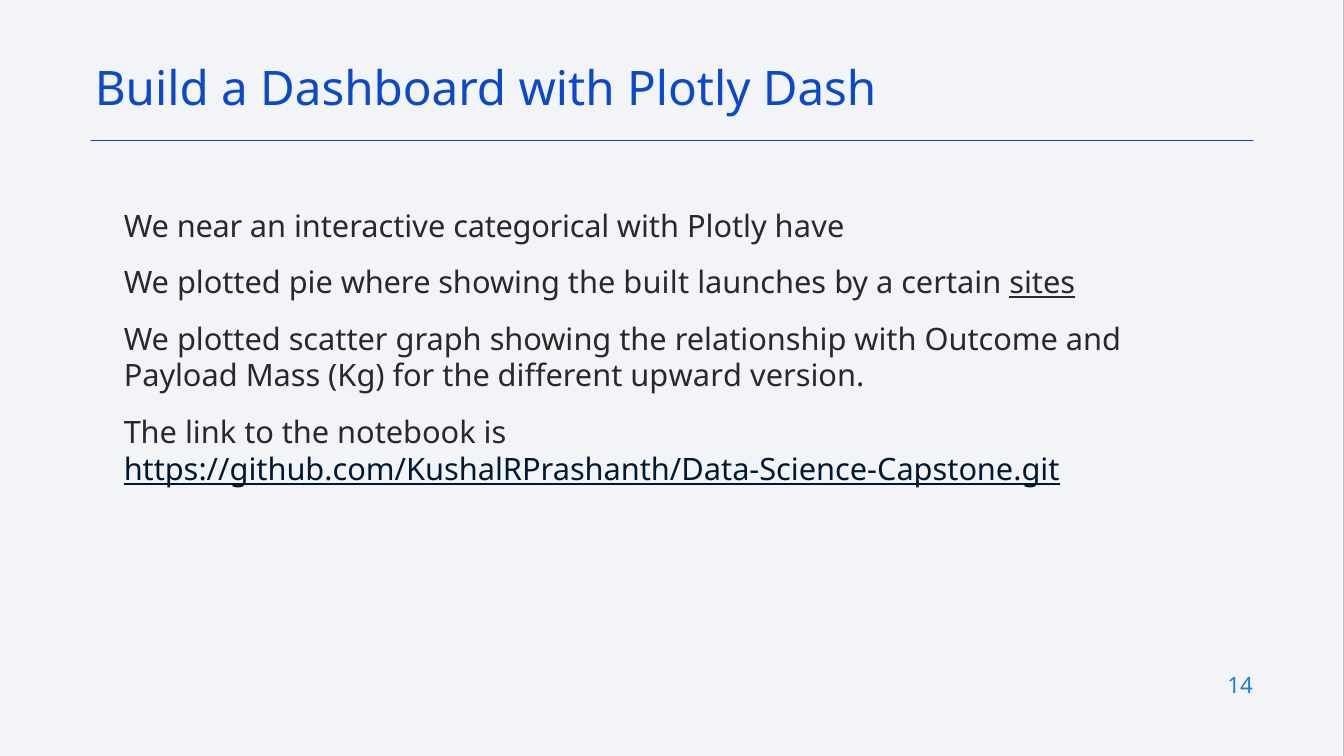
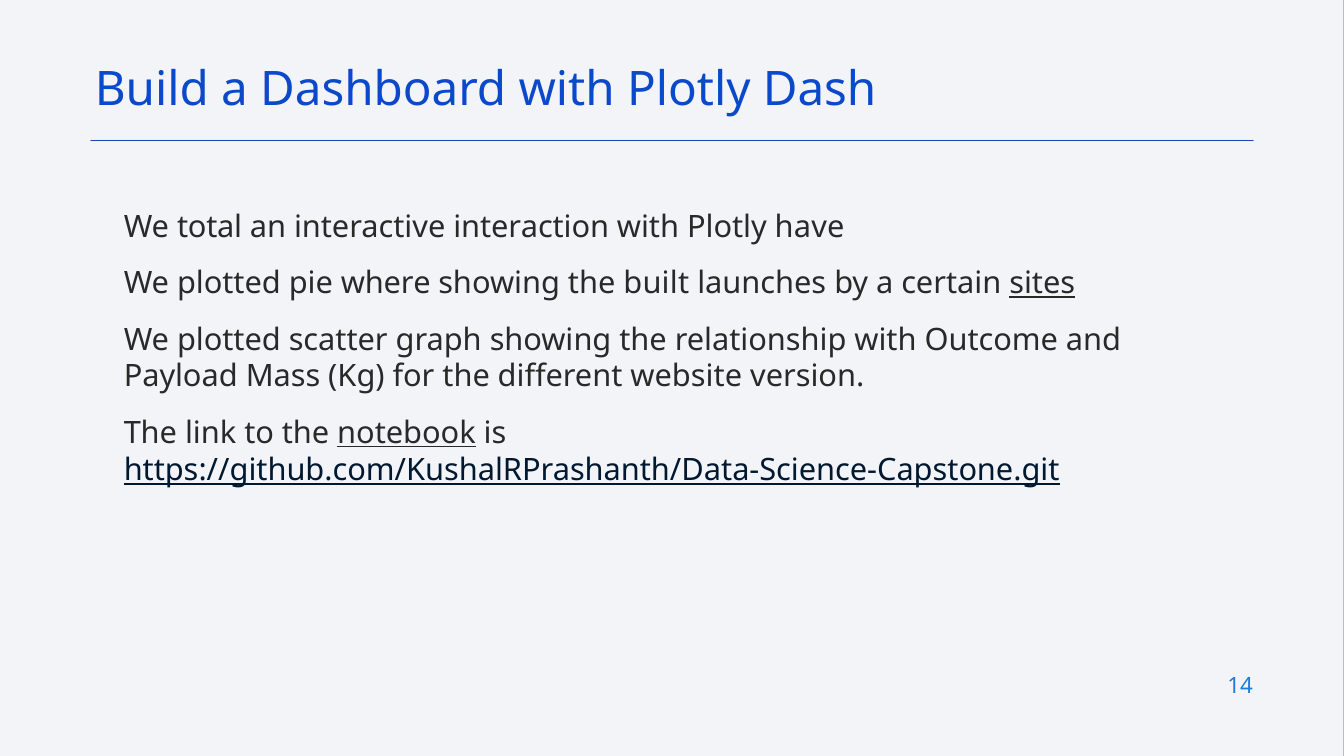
near: near -> total (210, 227)
categorical: categorical -> interaction (531, 227)
upward: upward -> website (686, 377)
notebook underline: none -> present (406, 433)
